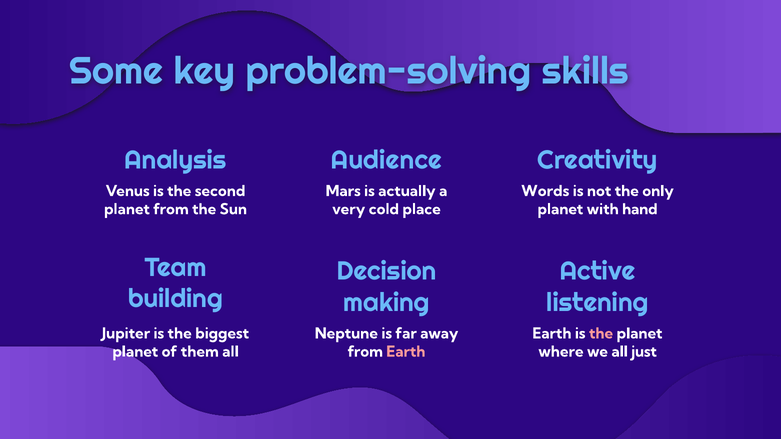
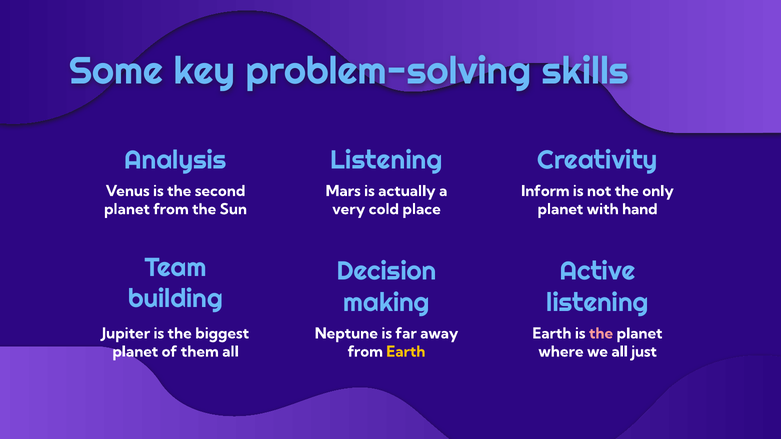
Analysis Audience: Audience -> Listening (386, 160)
Words: Words -> Inform (545, 191)
Earth colour: pink -> yellow (406, 352)
